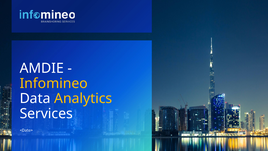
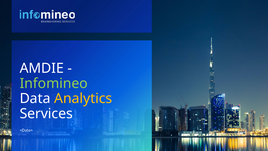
Infomineo colour: yellow -> light green (54, 83)
